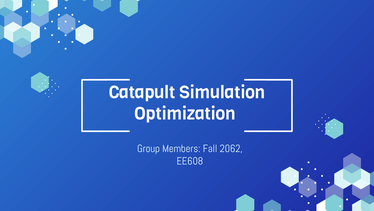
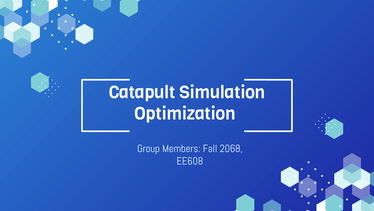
2062: 2062 -> 2068 (231, 148)
